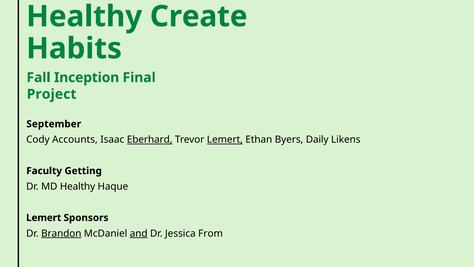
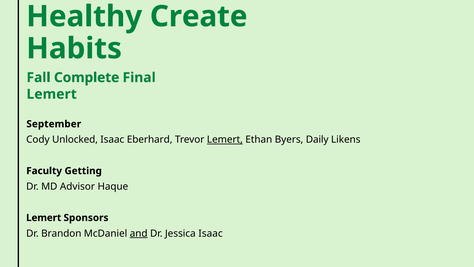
Inception: Inception -> Complete (87, 77)
Project: Project -> Lemert (52, 94)
Accounts: Accounts -> Unlocked (75, 139)
Eberhard underline: present -> none (150, 139)
MD Healthy: Healthy -> Advisor (77, 186)
Brandon underline: present -> none (61, 233)
Jessica From: From -> Isaac (211, 233)
